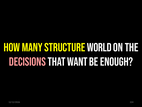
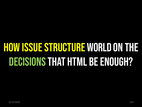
MANY: MANY -> ISSUE (32, 47)
DECISIONS colour: pink -> light green (27, 61)
WANT: WANT -> HTML (77, 61)
